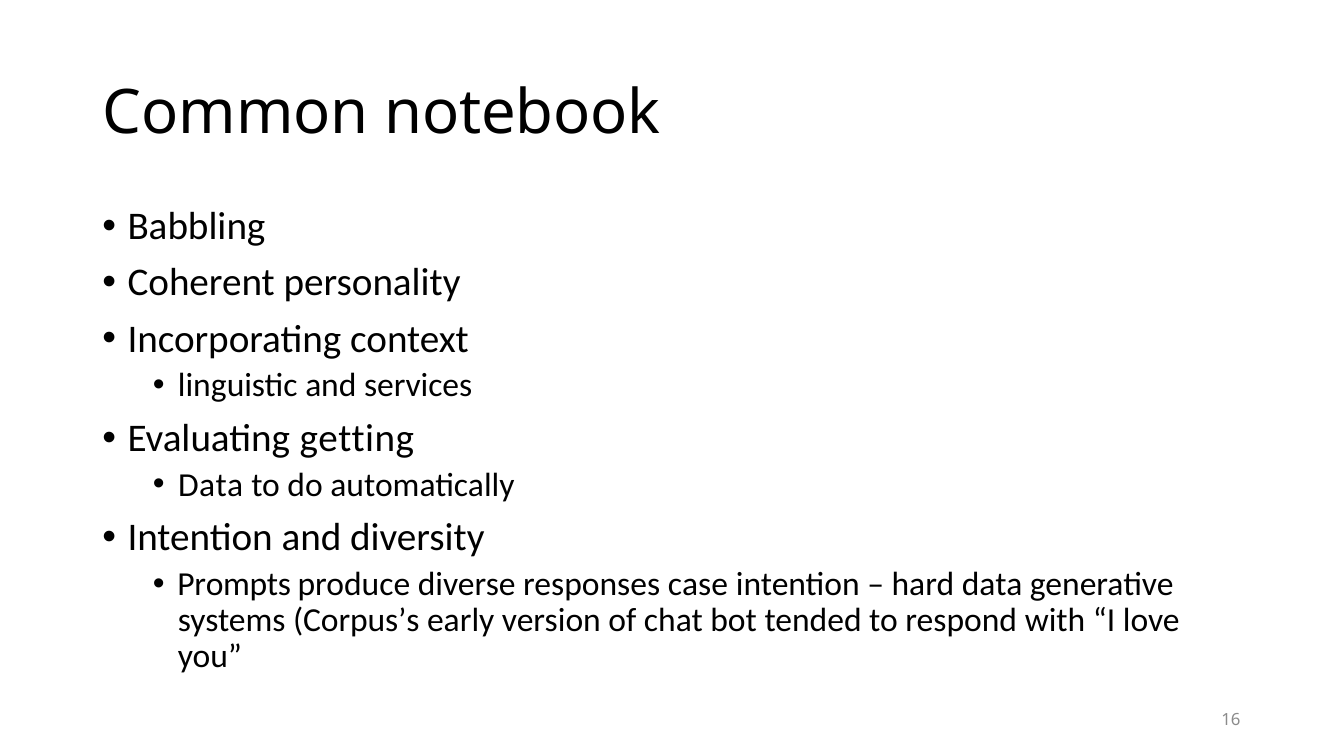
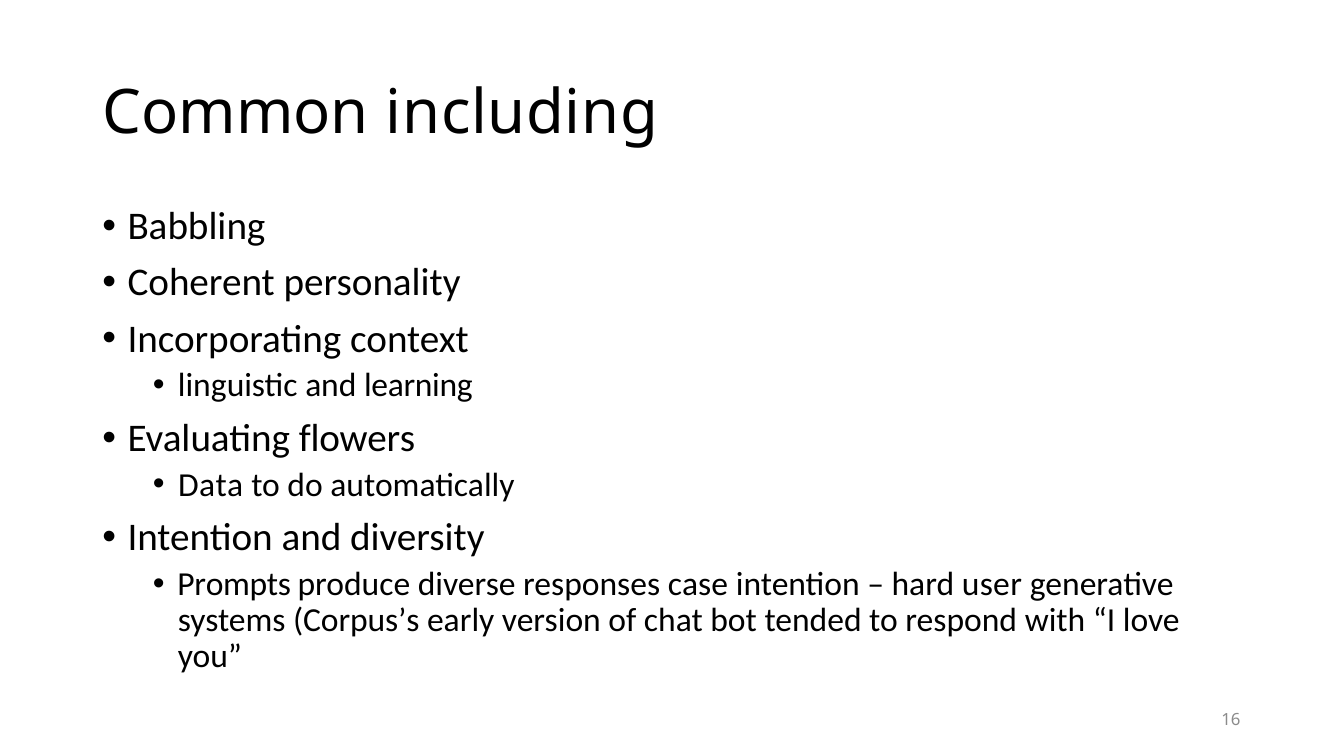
notebook: notebook -> including (522, 113)
services: services -> learning (418, 386)
getting: getting -> flowers (357, 439)
hard data: data -> user (992, 585)
